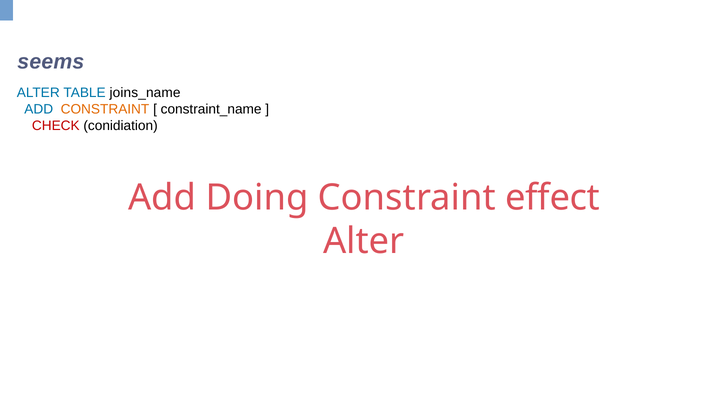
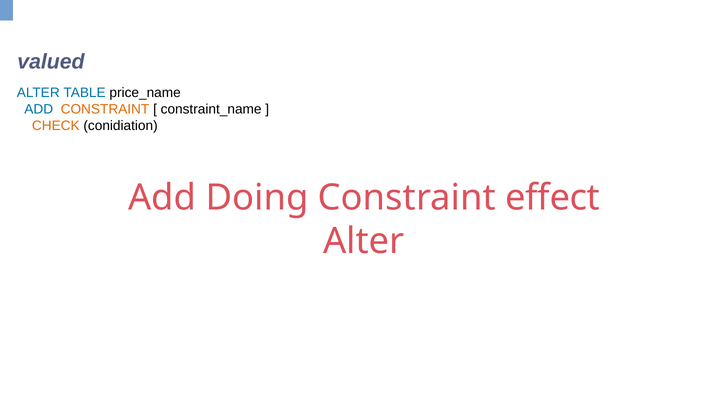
seems: seems -> valued (51, 61)
joins_name: joins_name -> price_name (145, 93)
CHECK colour: red -> orange (56, 125)
